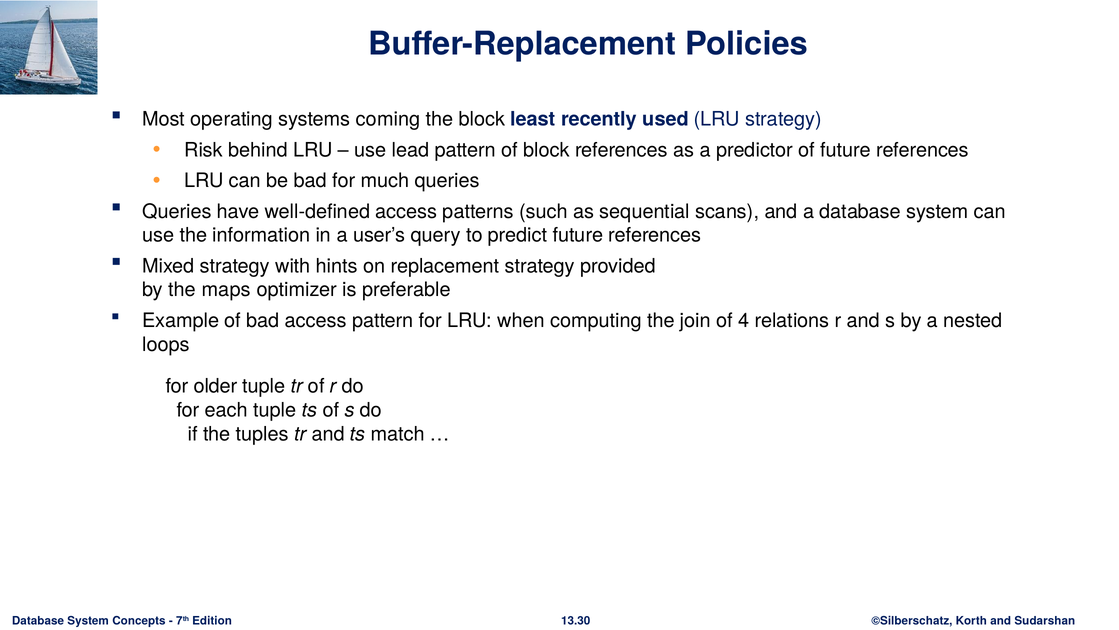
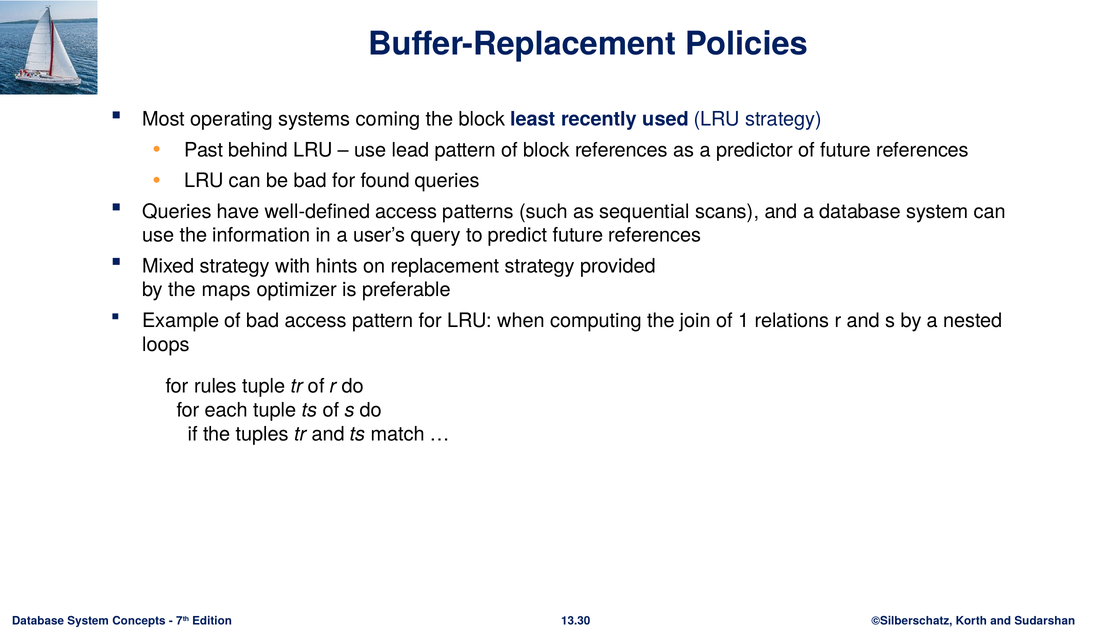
Risk: Risk -> Past (204, 150)
much: much -> found (385, 181)
4: 4 -> 1 (744, 320)
older: older -> rules (215, 386)
